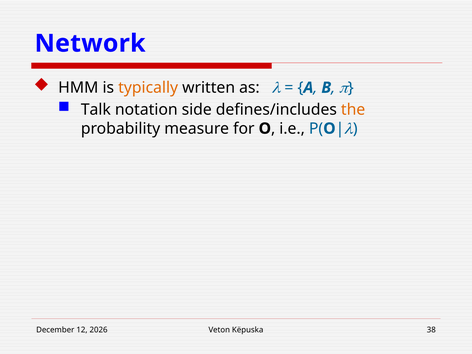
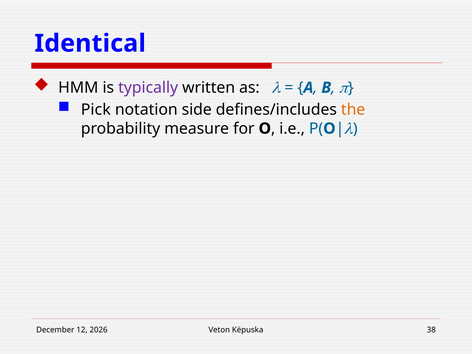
Network: Network -> Identical (90, 43)
typically colour: orange -> purple (148, 88)
Talk: Talk -> Pick (96, 110)
